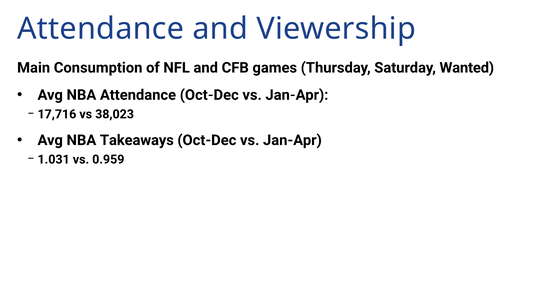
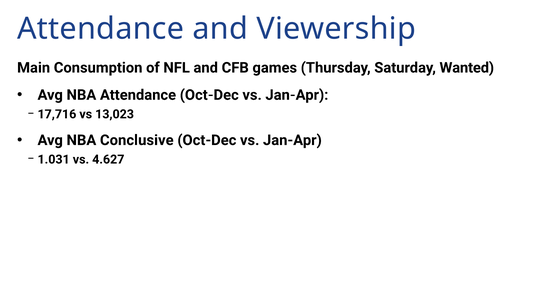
38,023: 38,023 -> 13,023 (115, 114)
Takeaways: Takeaways -> Conclusive (137, 140)
0.959: 0.959 -> 4.627 (108, 159)
